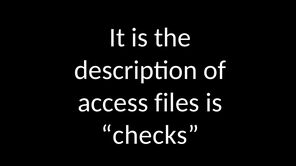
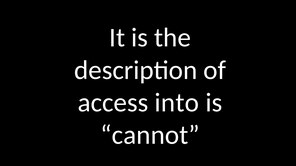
files: files -> into (177, 103)
checks: checks -> cannot (150, 135)
